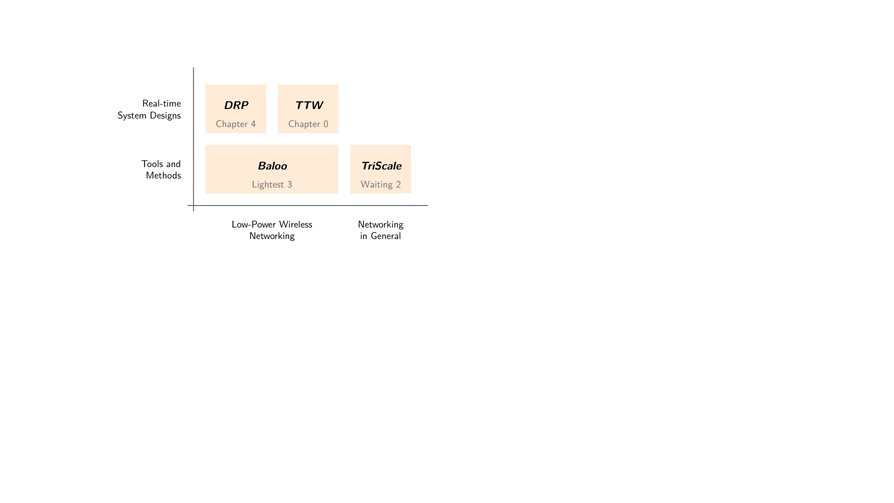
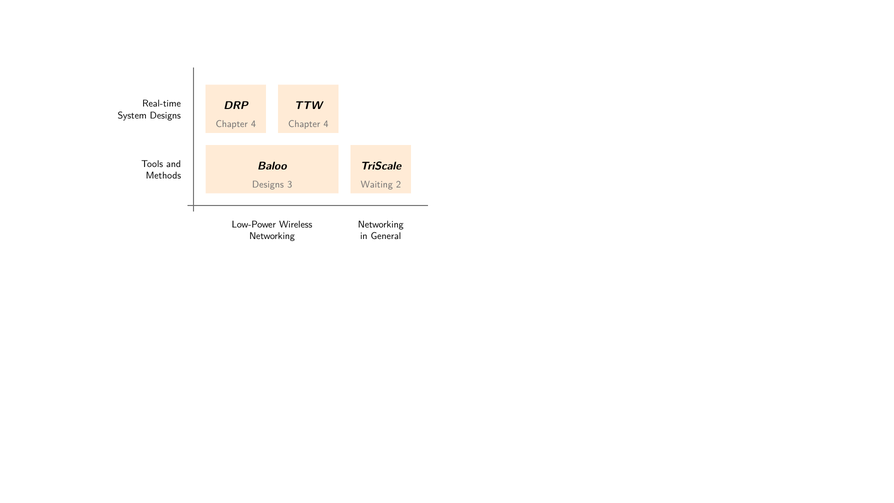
0: 0 -> 4 (326, 124)
Lightest: Lightest -> Designs (268, 184)
